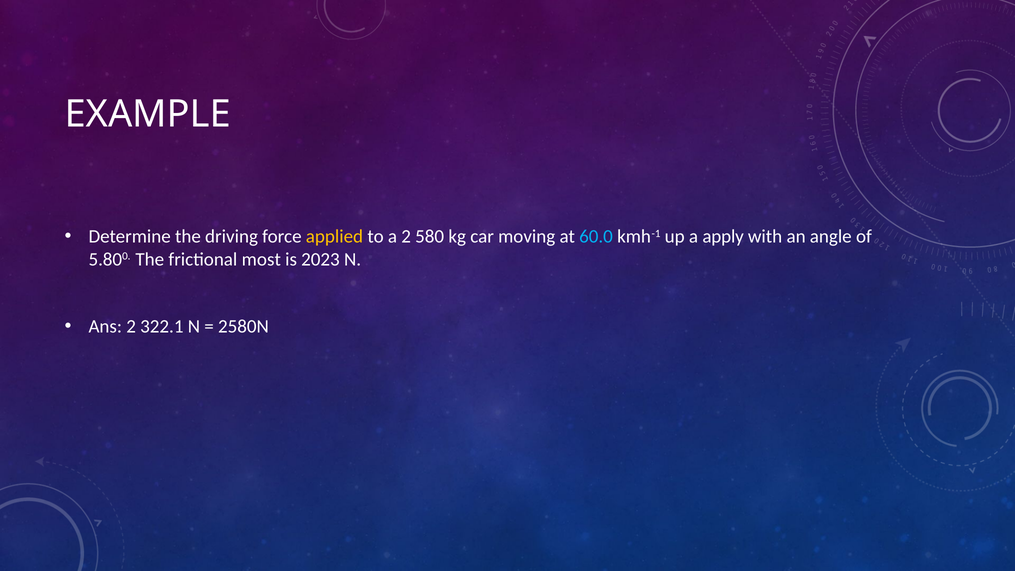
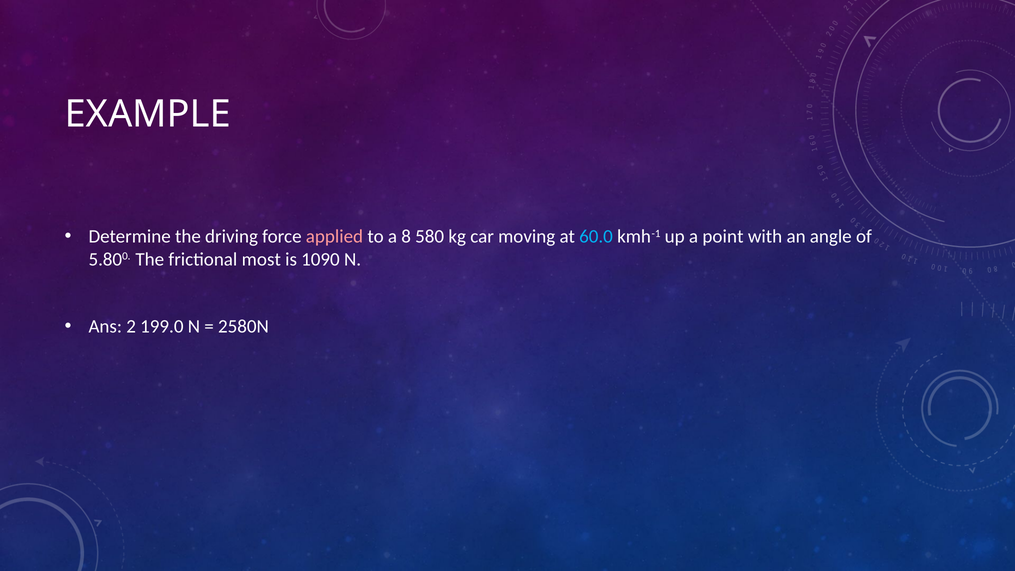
applied colour: yellow -> pink (334, 237)
a 2: 2 -> 8 (406, 237)
apply: apply -> point (723, 237)
2023: 2023 -> 1090 (320, 259)
322.1: 322.1 -> 199.0 (162, 326)
